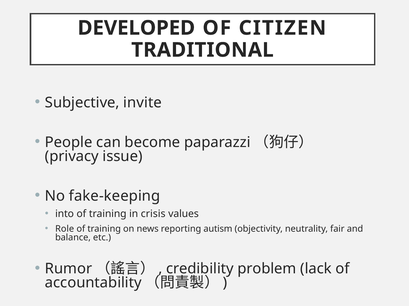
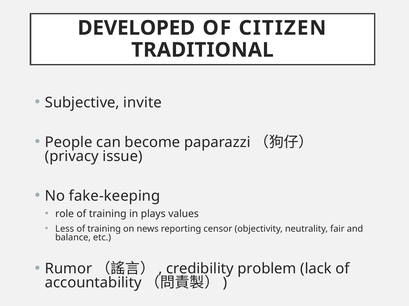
into: into -> role (65, 214)
crisis: crisis -> plays (153, 214)
Role: Role -> Less (65, 229)
autism: autism -> censor (218, 229)
